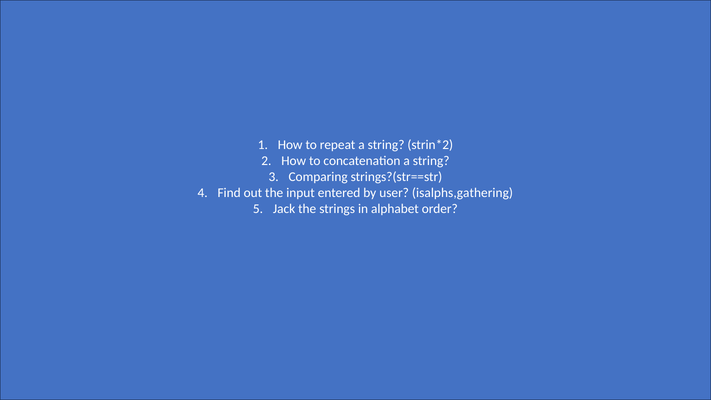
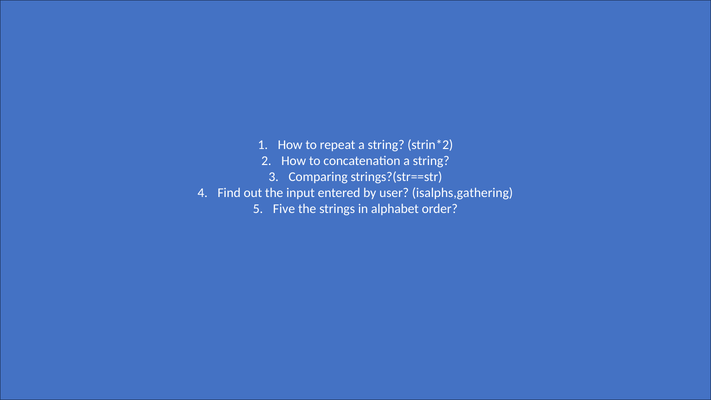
Jack: Jack -> Five (284, 209)
